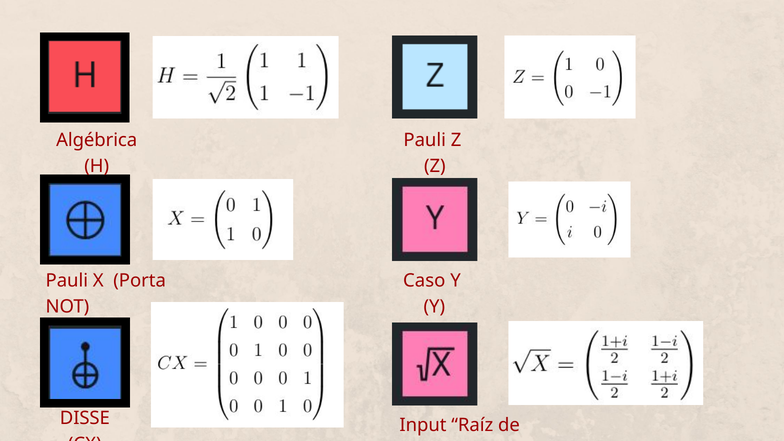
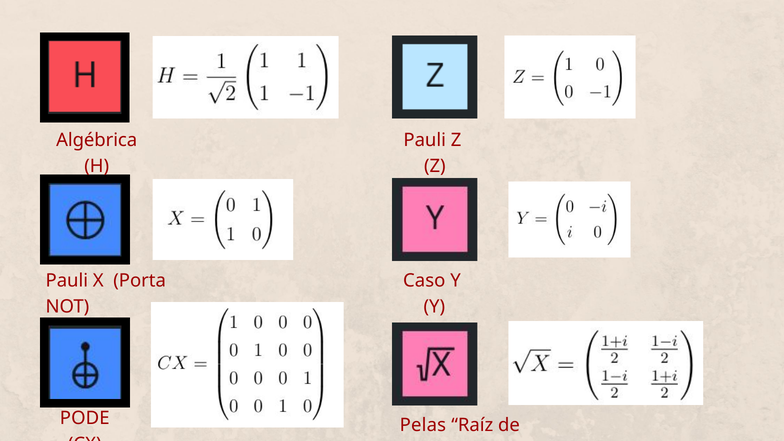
DISSE: DISSE -> PODE (85, 418)
Input: Input -> Pelas (423, 425)
